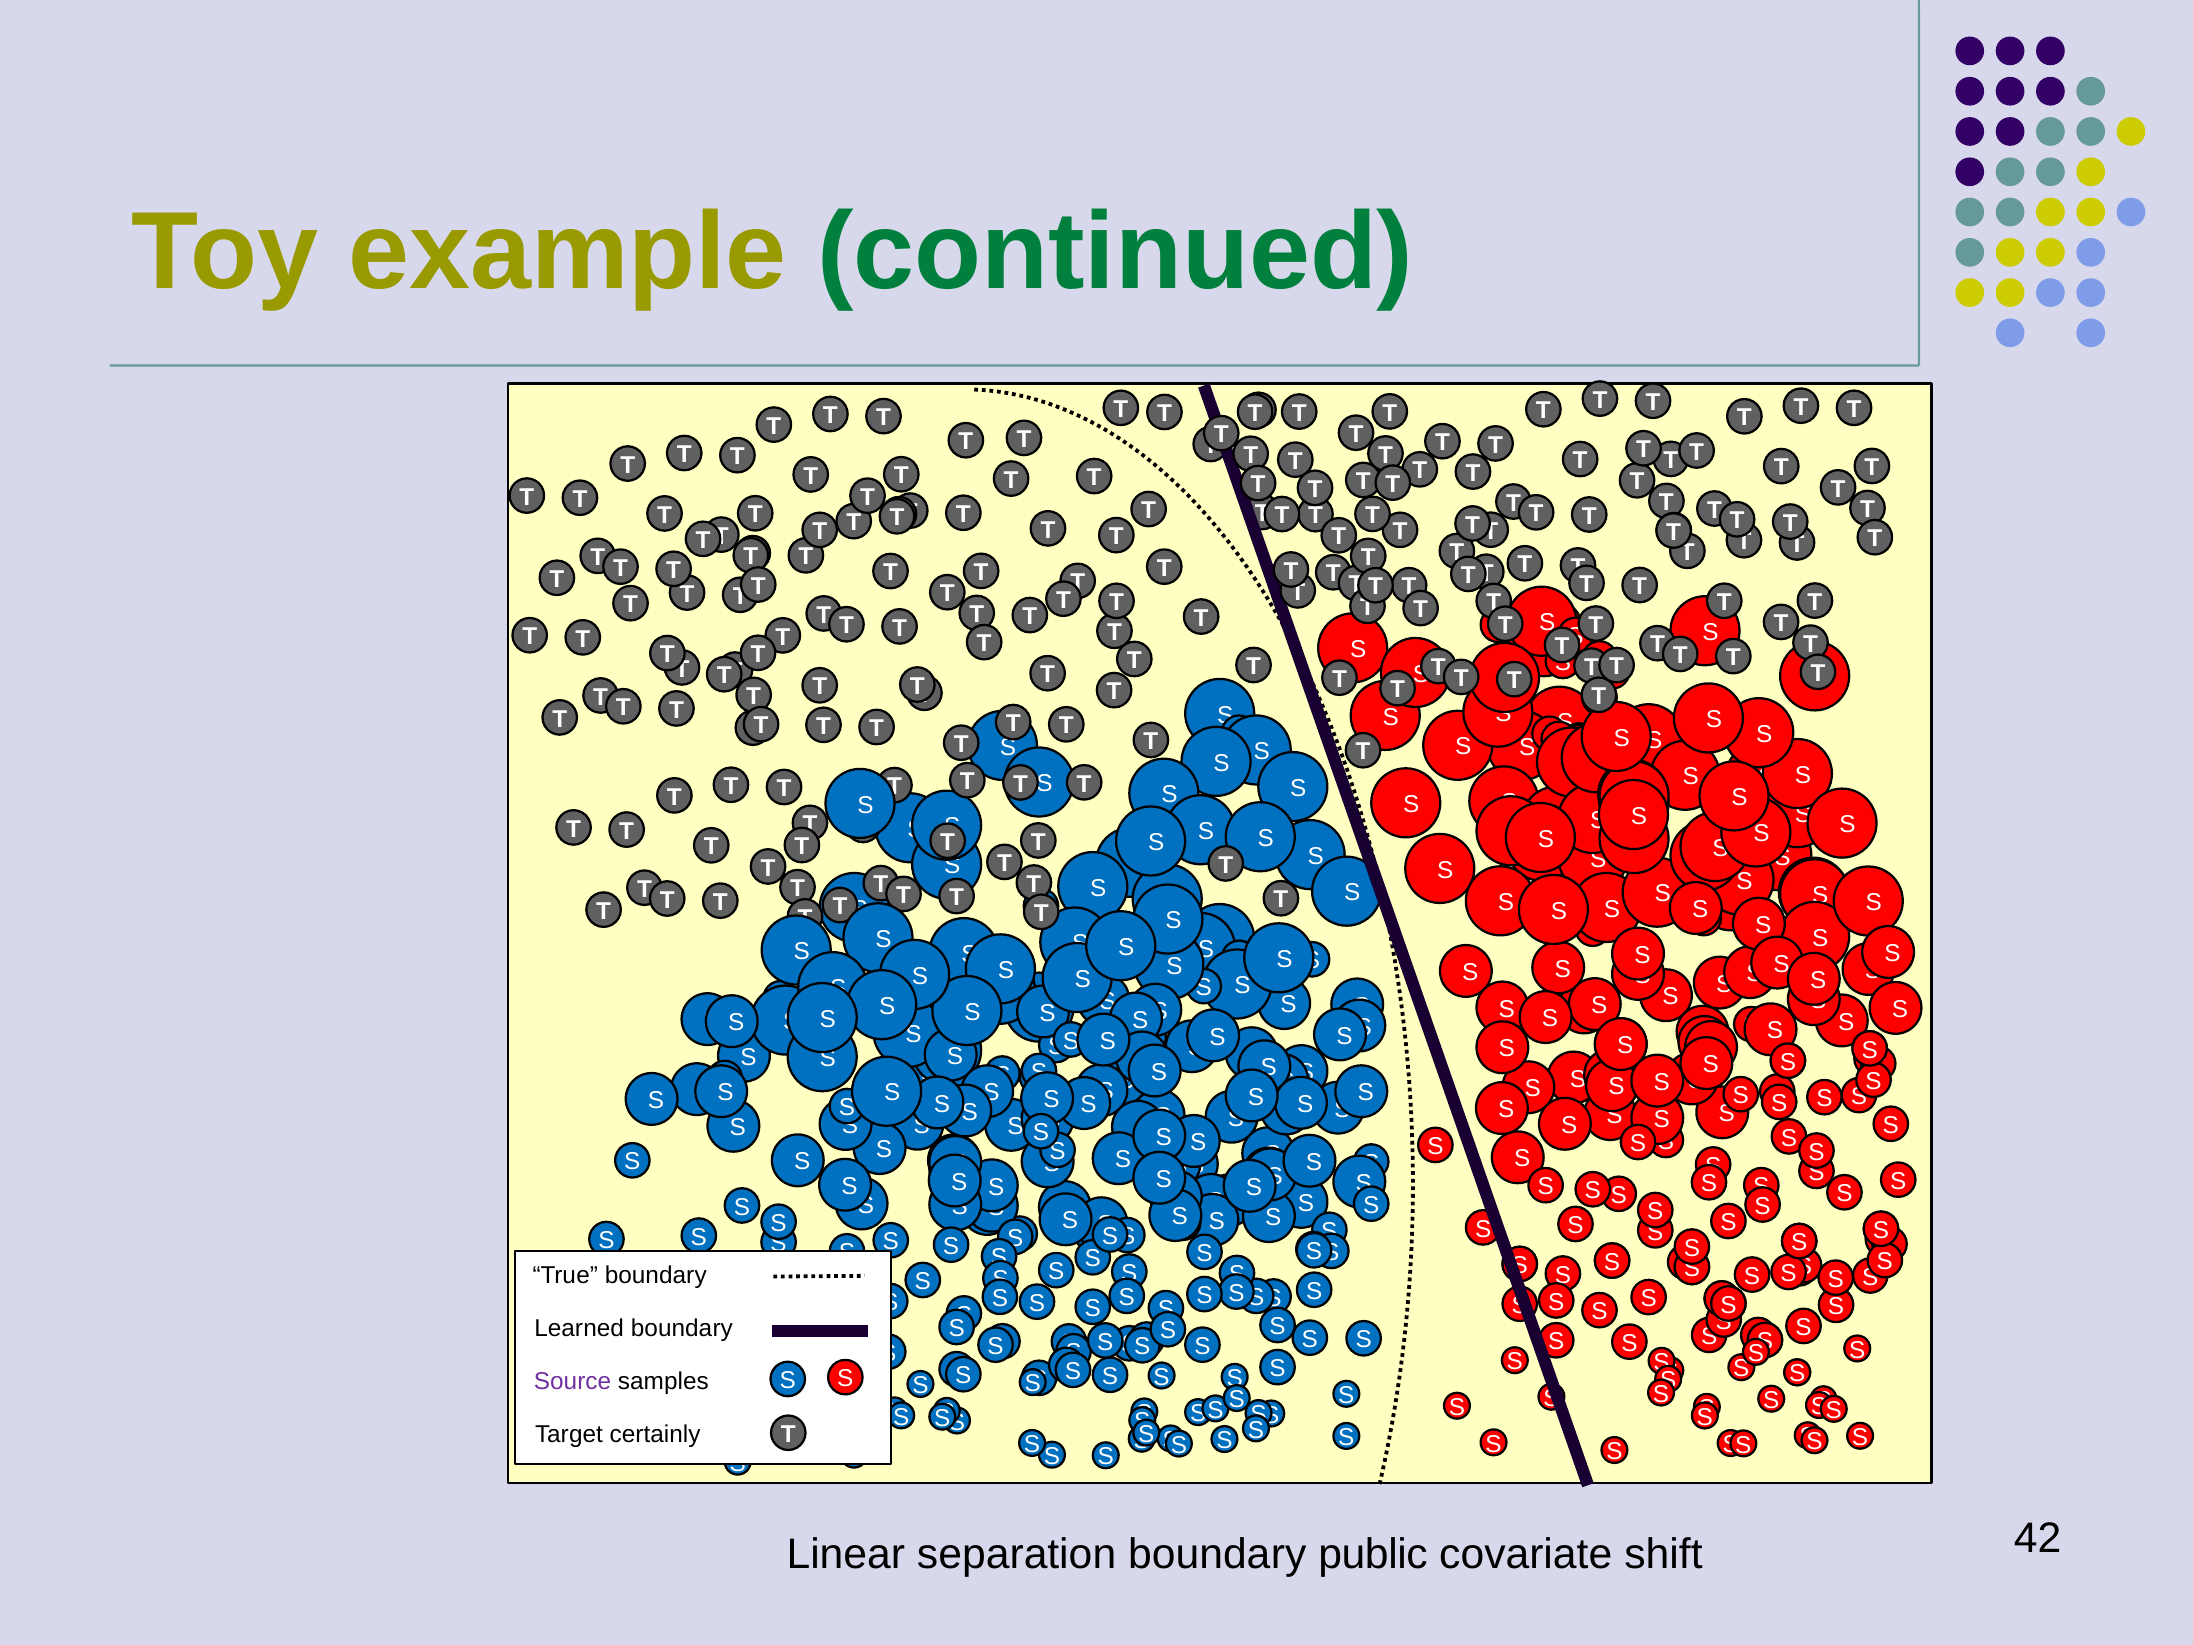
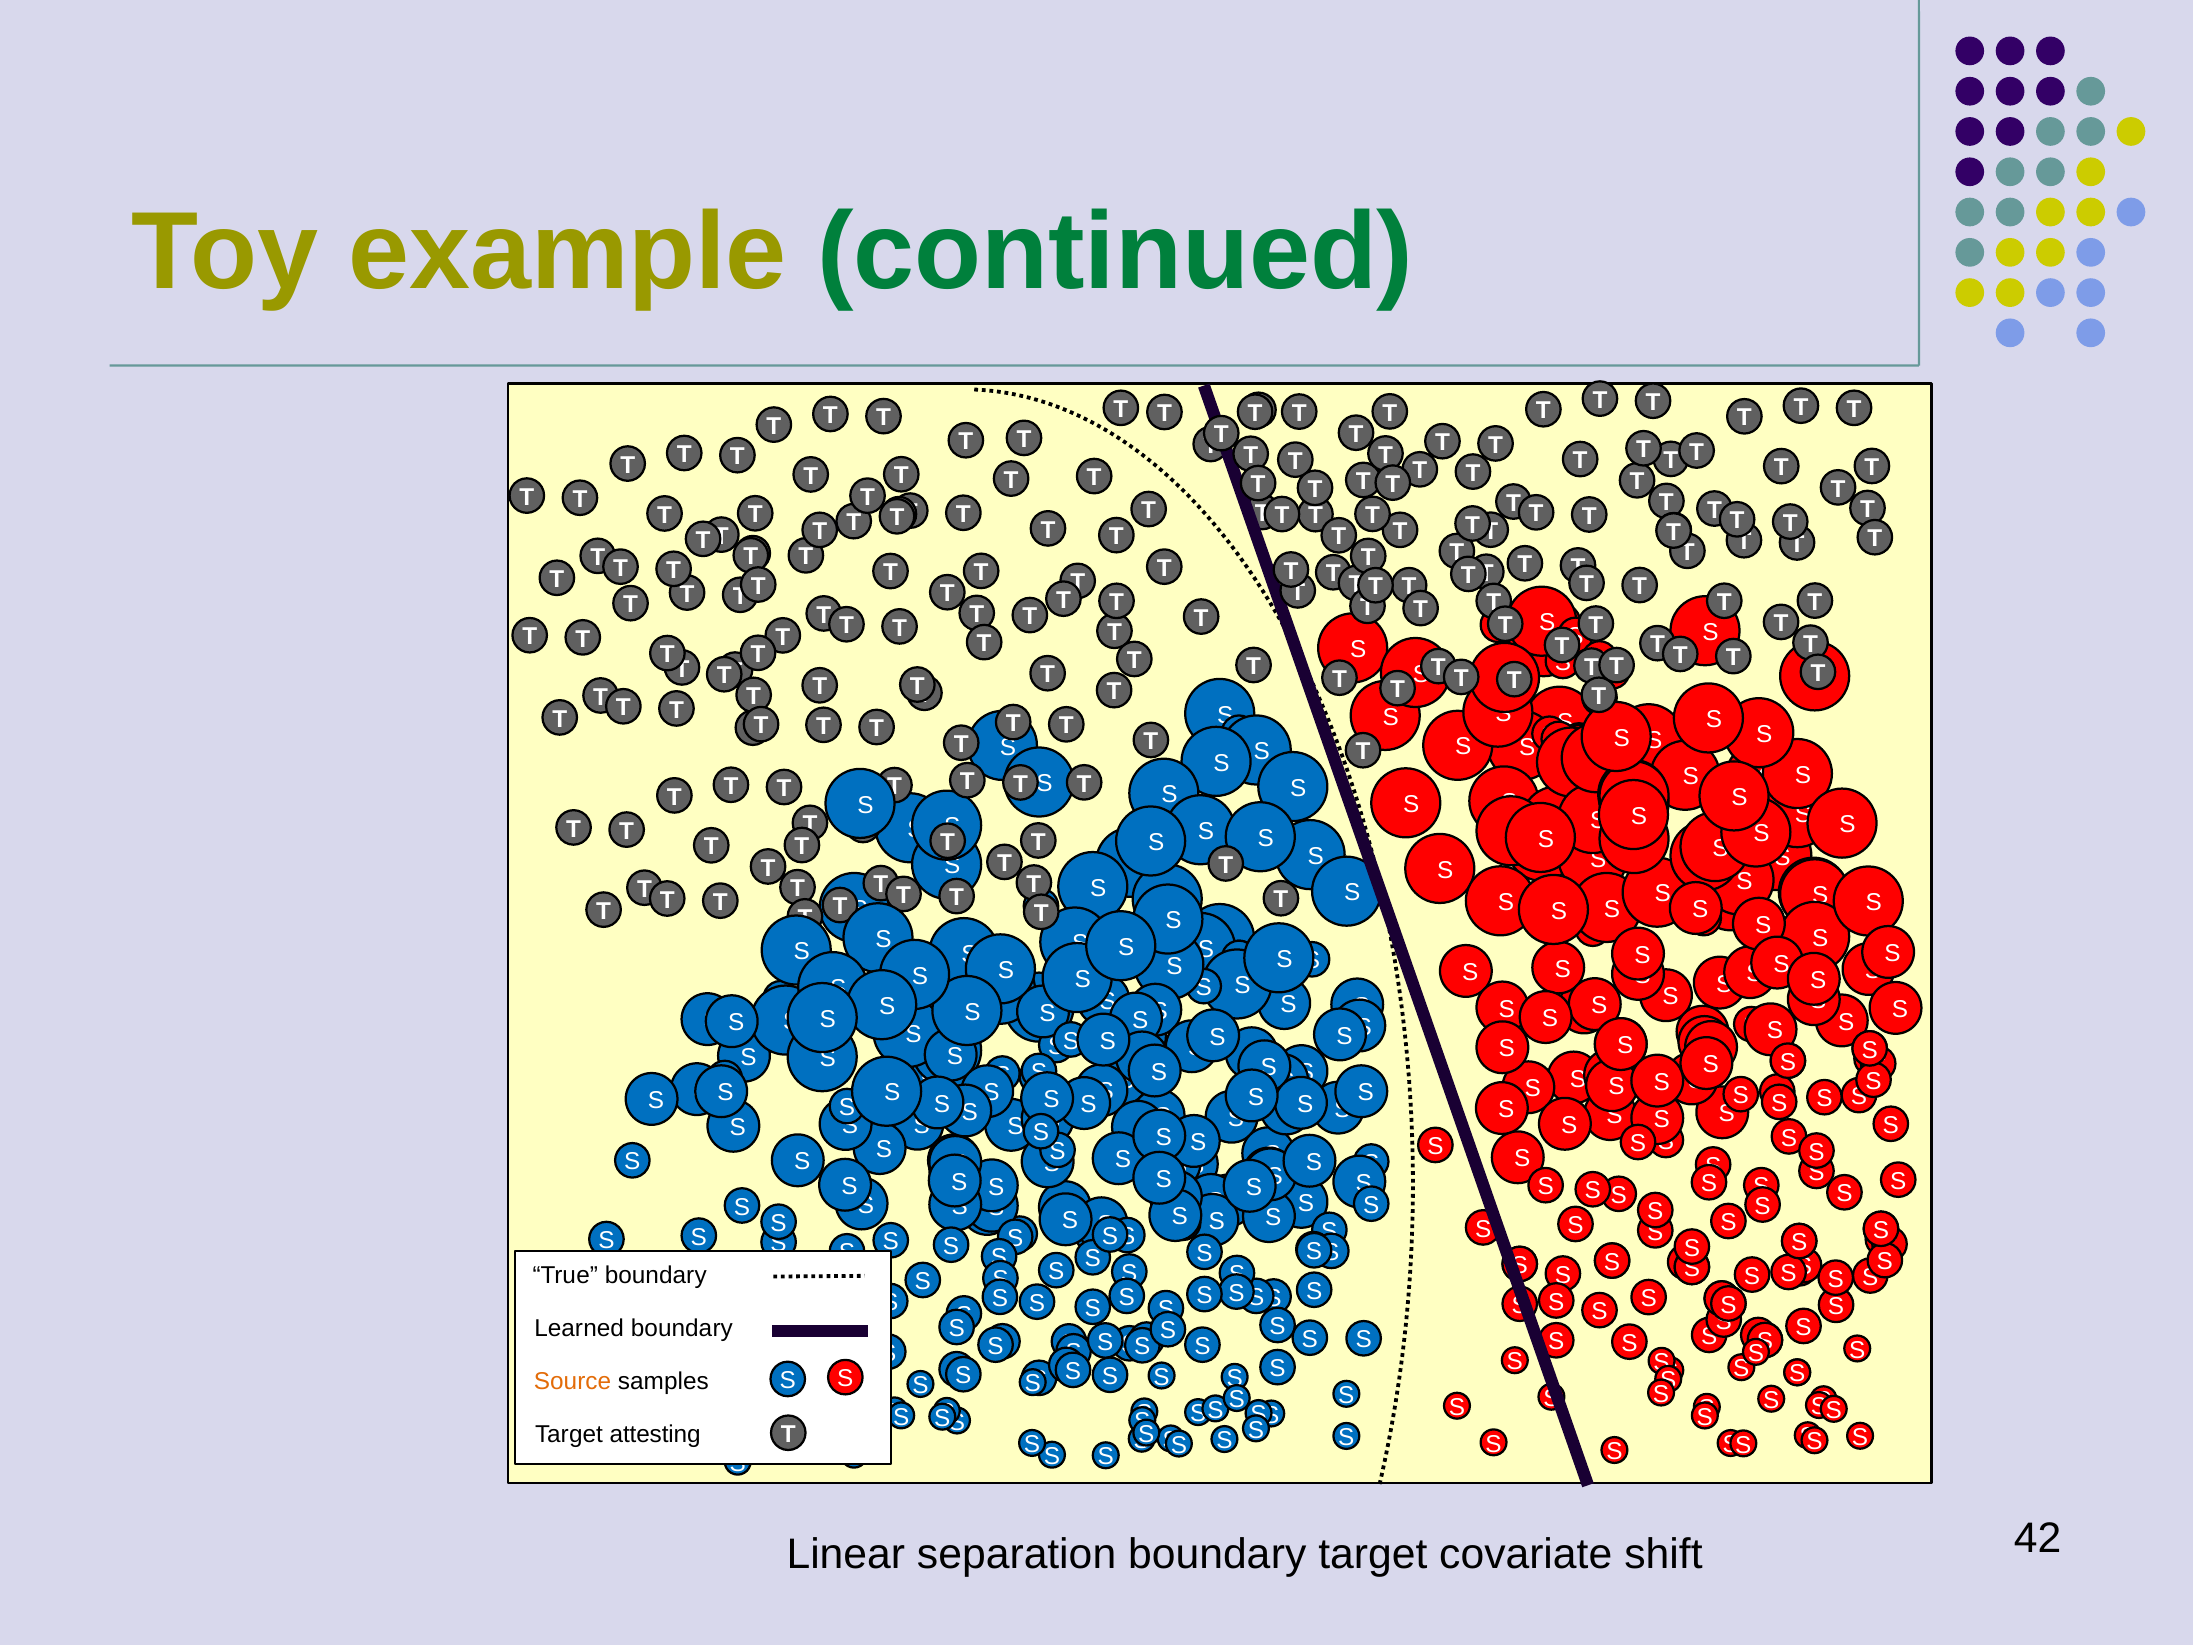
Source colour: purple -> orange (573, 1382)
certainly: certainly -> attesting (655, 1435)
boundary public: public -> target (1373, 1554)
